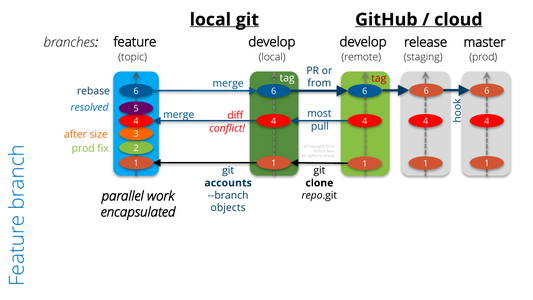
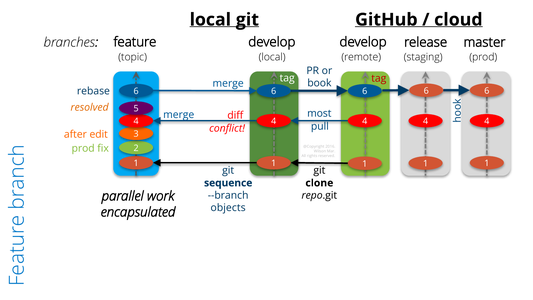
from: from -> book (319, 83)
resolved colour: blue -> orange (90, 108)
size: size -> edit (99, 134)
accounts: accounts -> sequence (228, 183)
